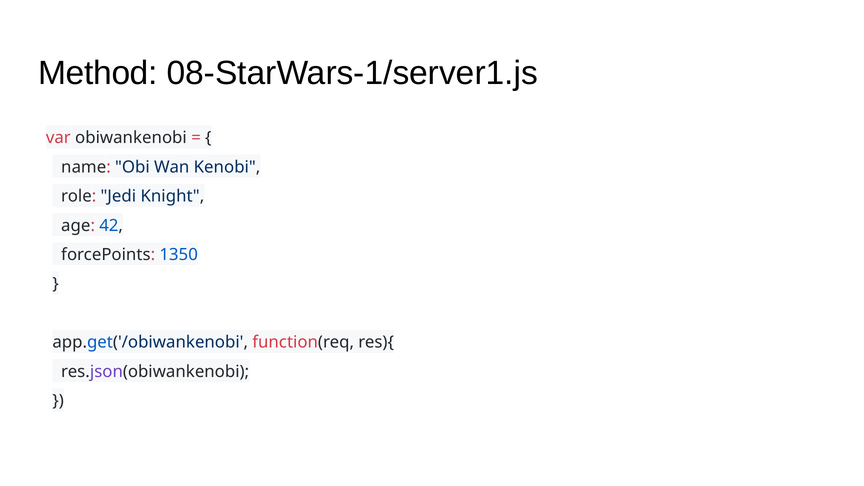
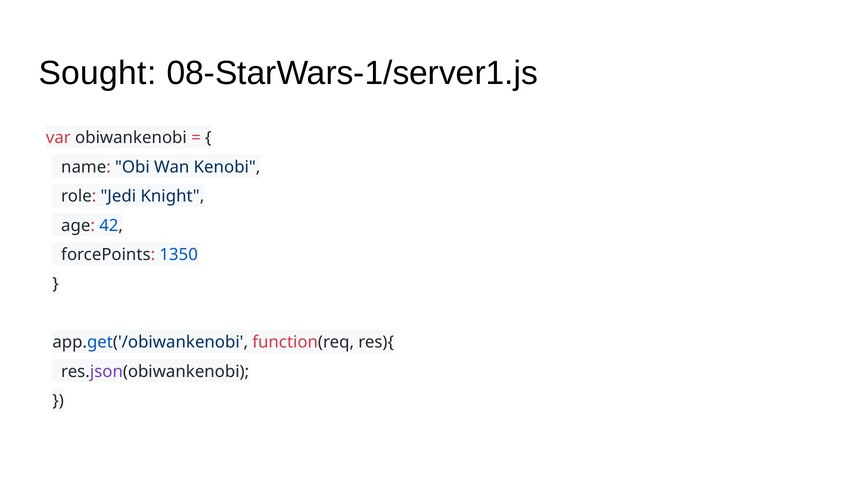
Method: Method -> Sought (98, 73)
